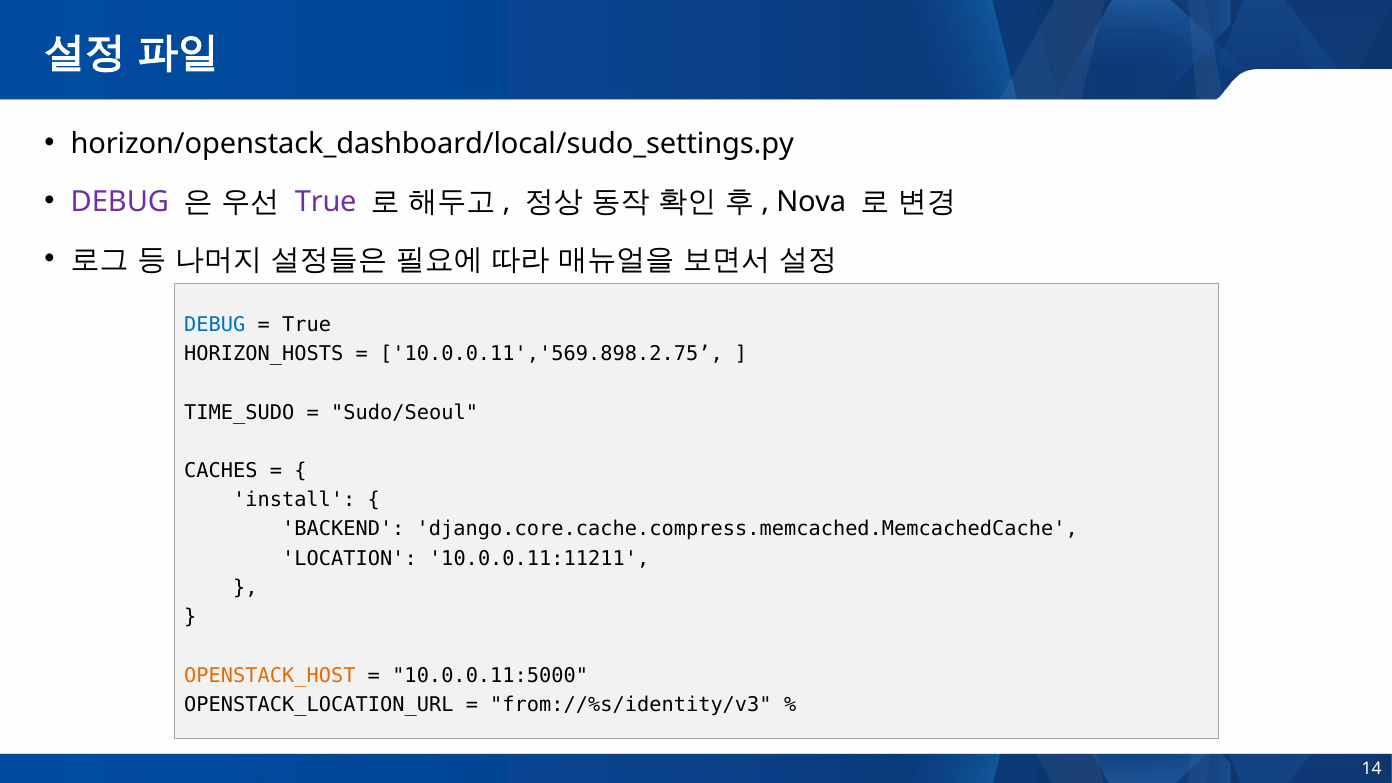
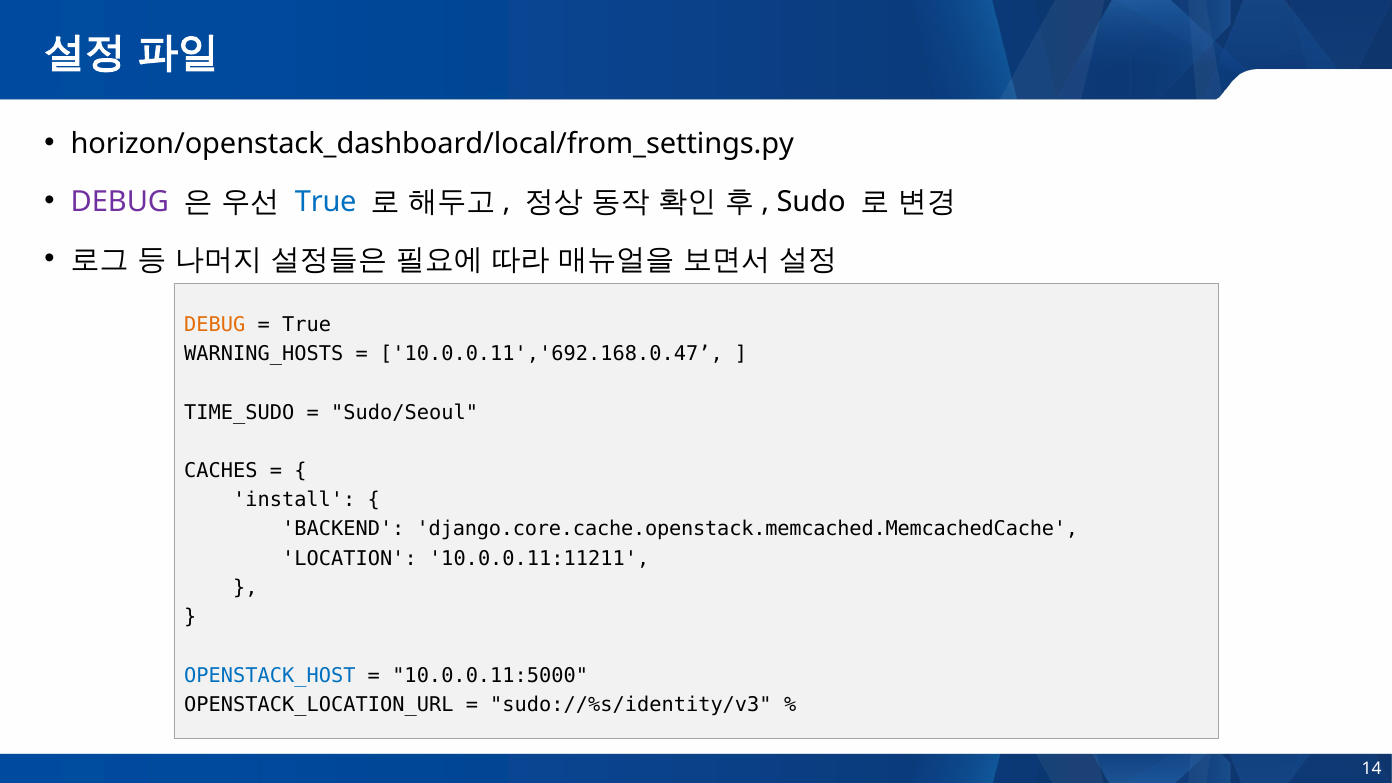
horizon/openstack_dashboard/local/sudo_settings.py: horizon/openstack_dashboard/local/sudo_settings.py -> horizon/openstack_dashboard/local/from_settings.py (432, 144)
True colour: purple -> blue (326, 202)
Nova: Nova -> Sudo (811, 202)
DEBUG colour: blue -> orange (215, 325)
HORIZON_HOSTS: HORIZON_HOSTS -> WARNING_HOSTS (264, 354)
10.0.0.11','569.898.2.75: 10.0.0.11','569.898.2.75 -> 10.0.0.11','692.168.0.47 (551, 354)
django.core.cache.compress.memcached.MemcachedCache: django.core.cache.compress.memcached.MemcachedCache -> django.core.cache.openstack.memcached.MemcachedCache (747, 529)
OPENSTACK_HOST colour: orange -> blue (270, 675)
from://%s/identity/v3: from://%s/identity/v3 -> sudo://%s/identity/v3 (631, 705)
